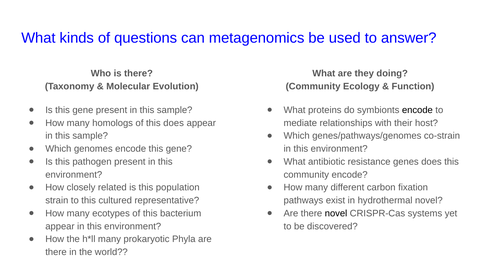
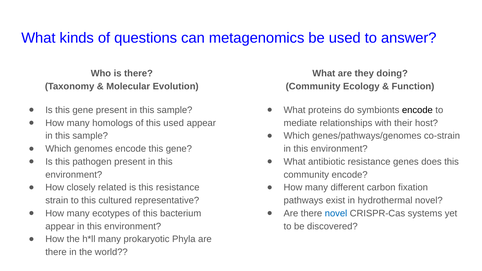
this does: does -> used (174, 123)
this population: population -> resistance (178, 188)
novel colour: black -> blue (336, 213)
